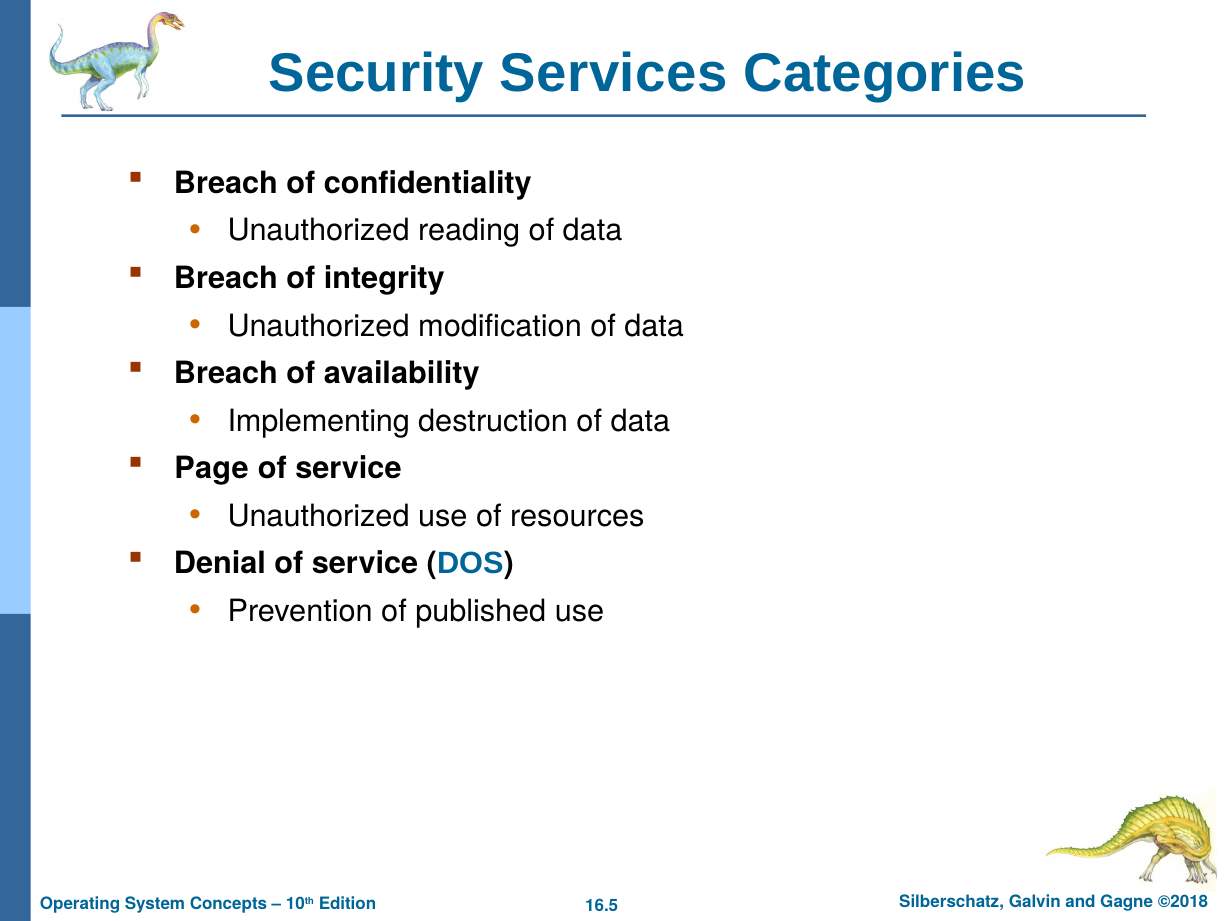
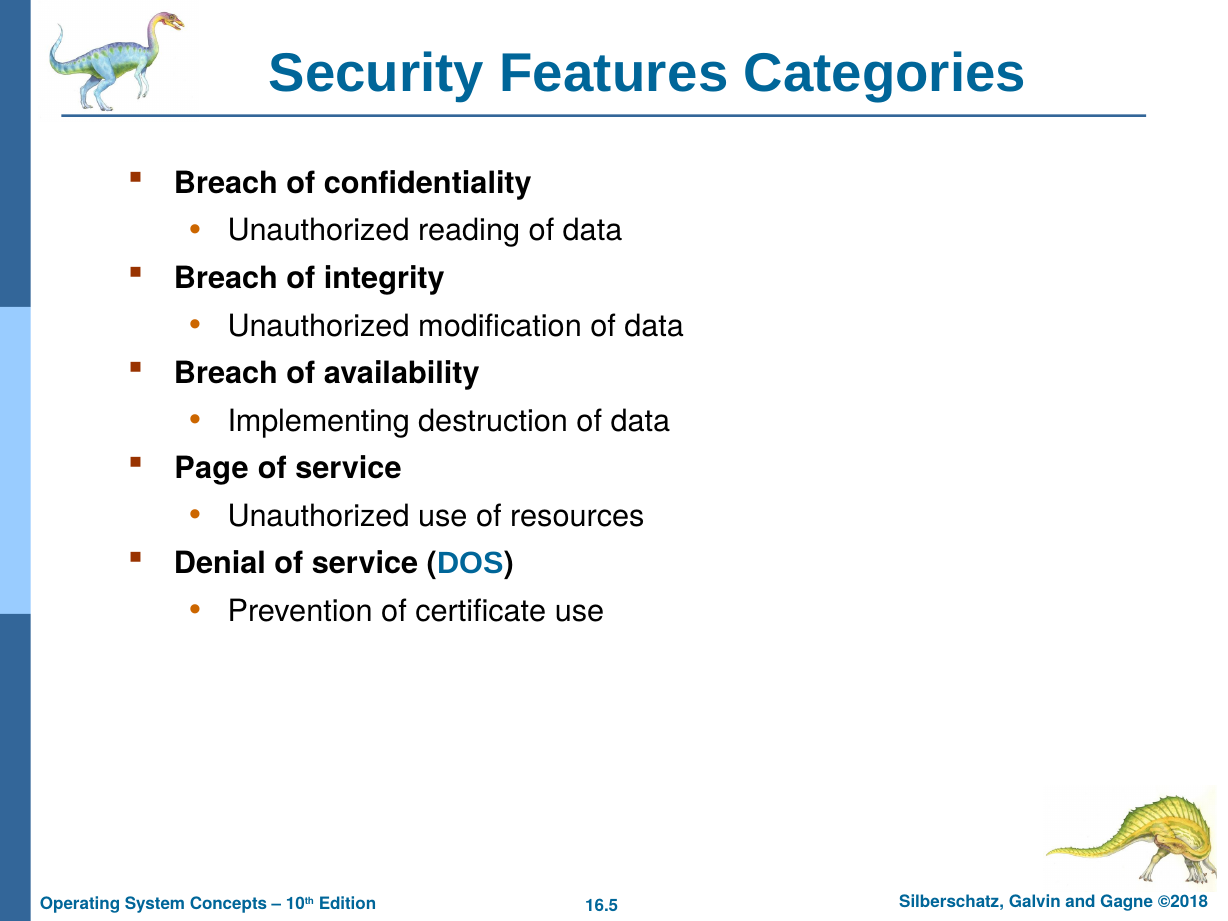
Services: Services -> Features (614, 74)
published: published -> certificate (481, 611)
